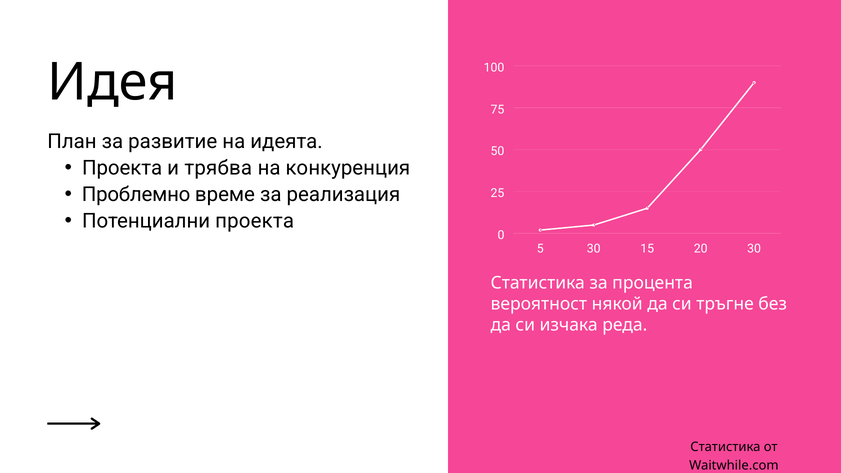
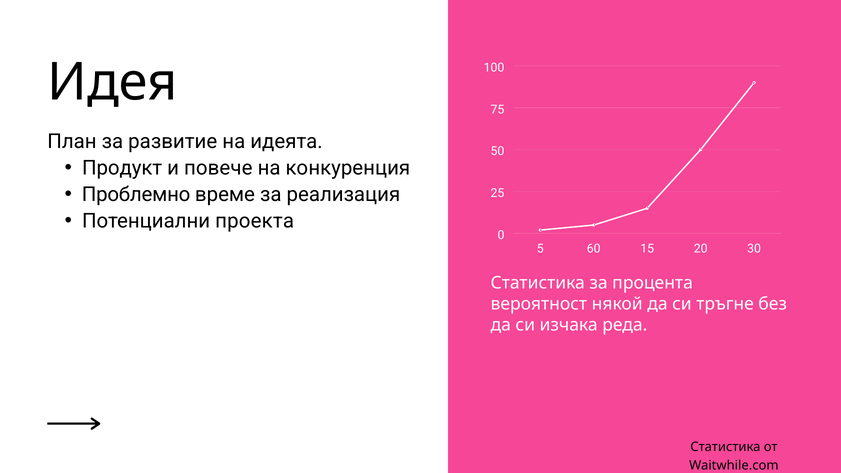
Проекта: Проекта -> Продукт (122, 168)
трябва: трябва -> повече (218, 168)
5 30: 30 -> 60 (594, 249)
